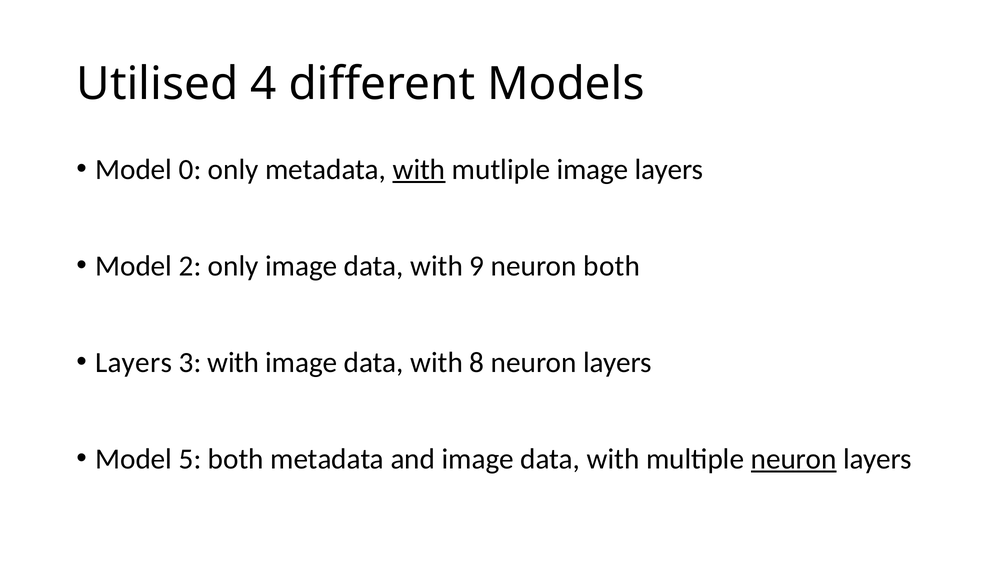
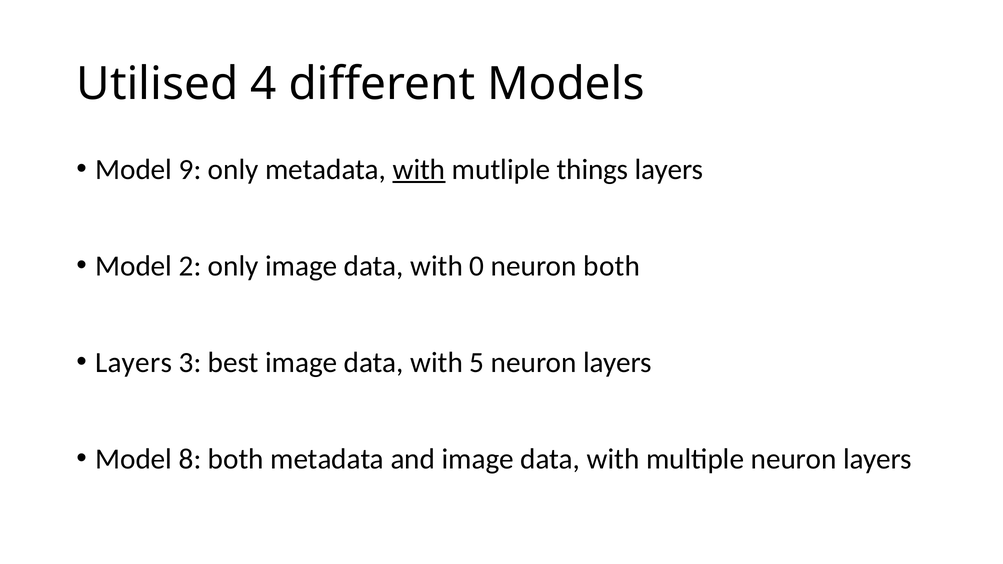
0: 0 -> 9 (190, 170)
mutliple image: image -> things (593, 170)
9: 9 -> 0 (477, 266)
3 with: with -> best (233, 363)
8: 8 -> 5 (477, 363)
5: 5 -> 8 (190, 459)
neuron underline: present -> none (794, 459)
